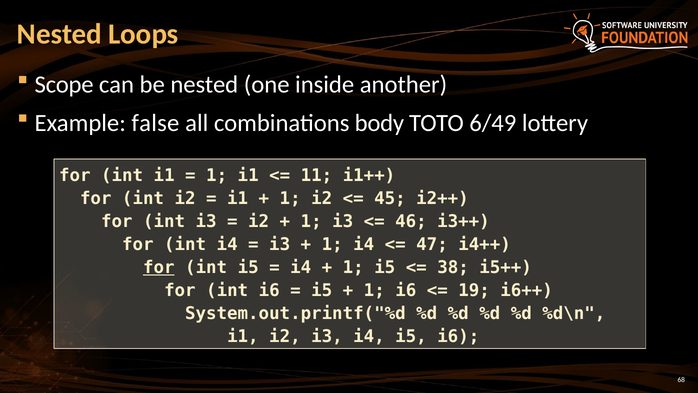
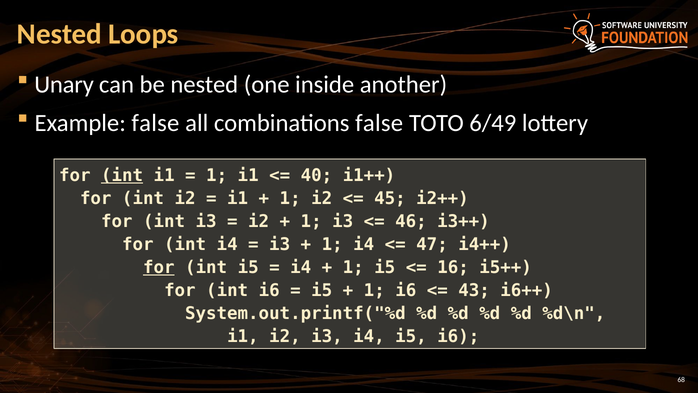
Scope: Scope -> Unary (64, 85)
combinations body: body -> false (379, 123)
int underline: none -> present (122, 175)
11: 11 -> 40 (316, 175)
38: 38 -> 16 (453, 267)
19: 19 -> 43 (474, 290)
